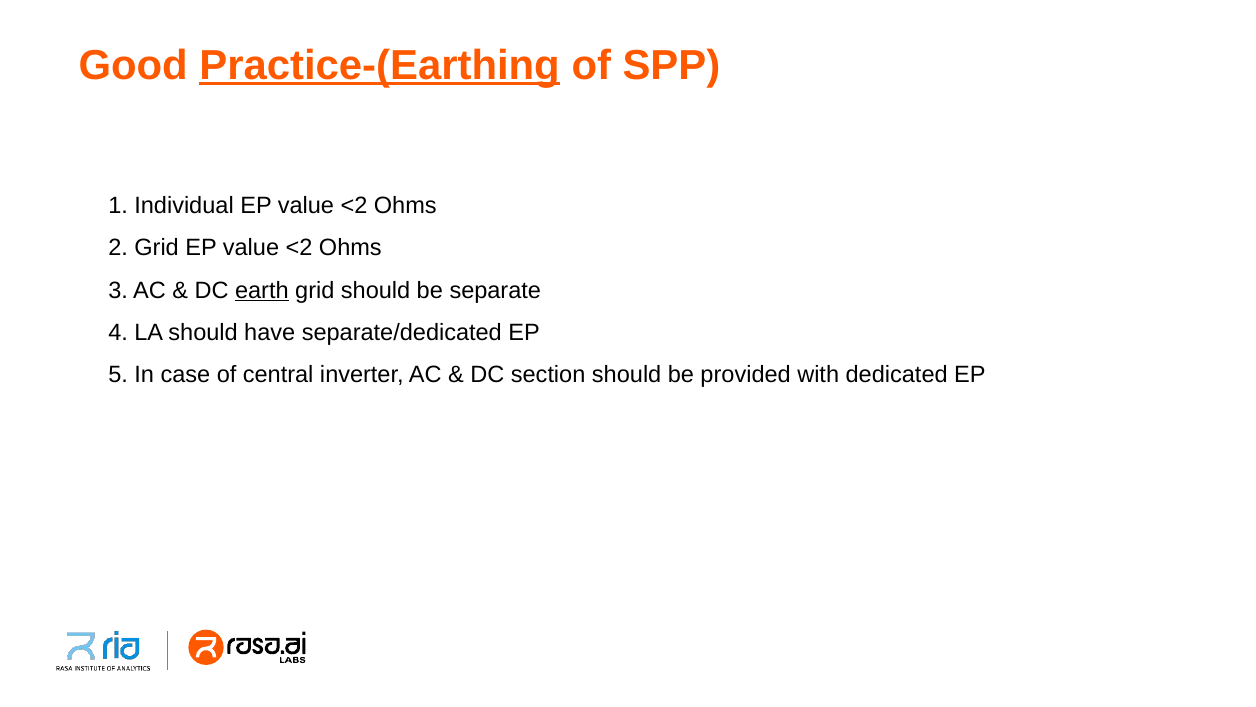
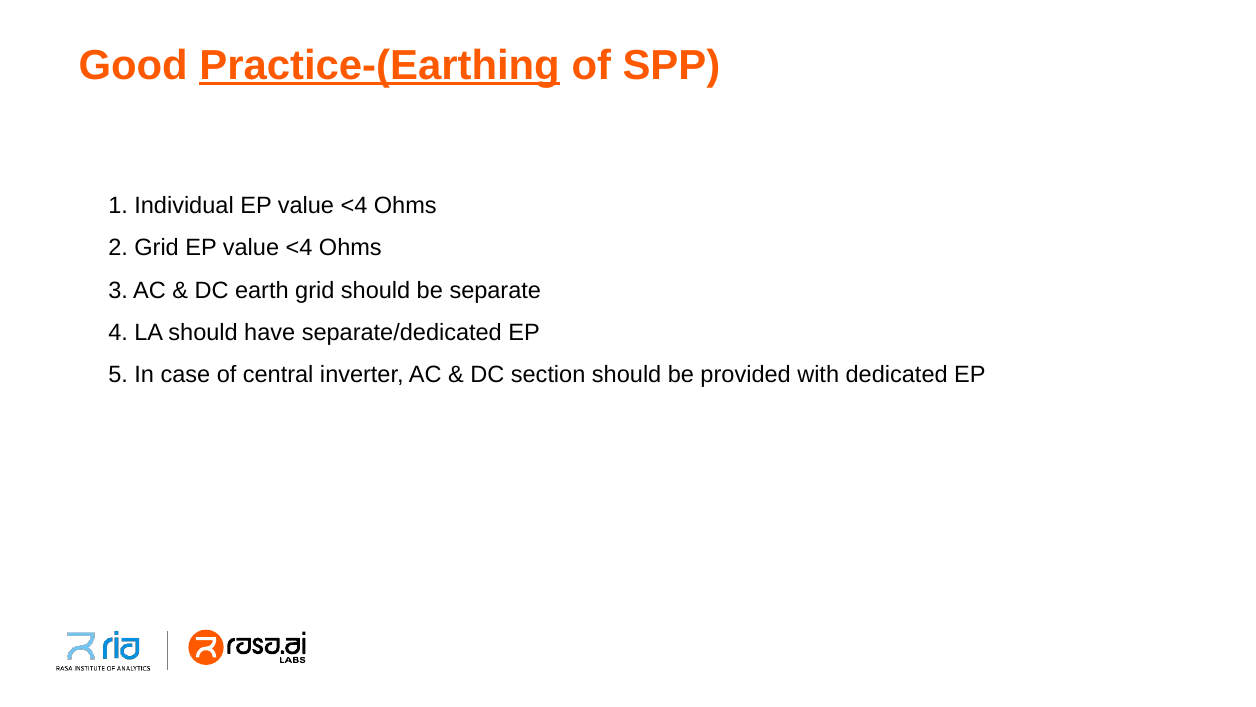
Individual EP value <2: <2 -> <4 (354, 205)
Grid EP value <2: <2 -> <4 (299, 248)
earth underline: present -> none (262, 290)
